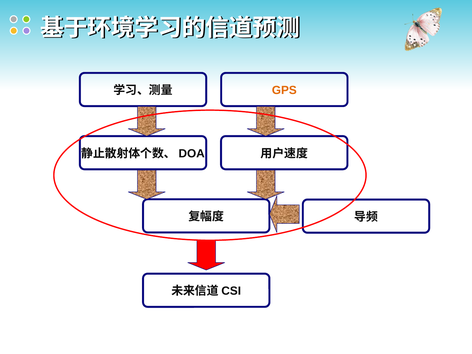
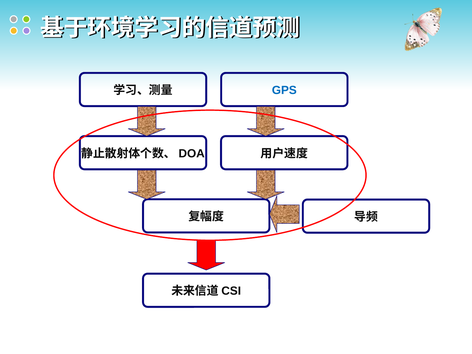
GPS colour: orange -> blue (284, 90)
